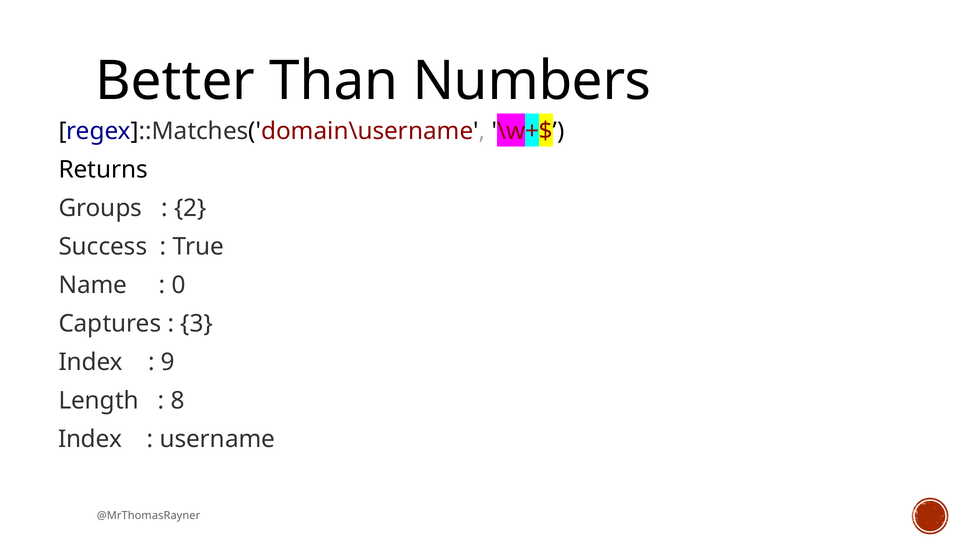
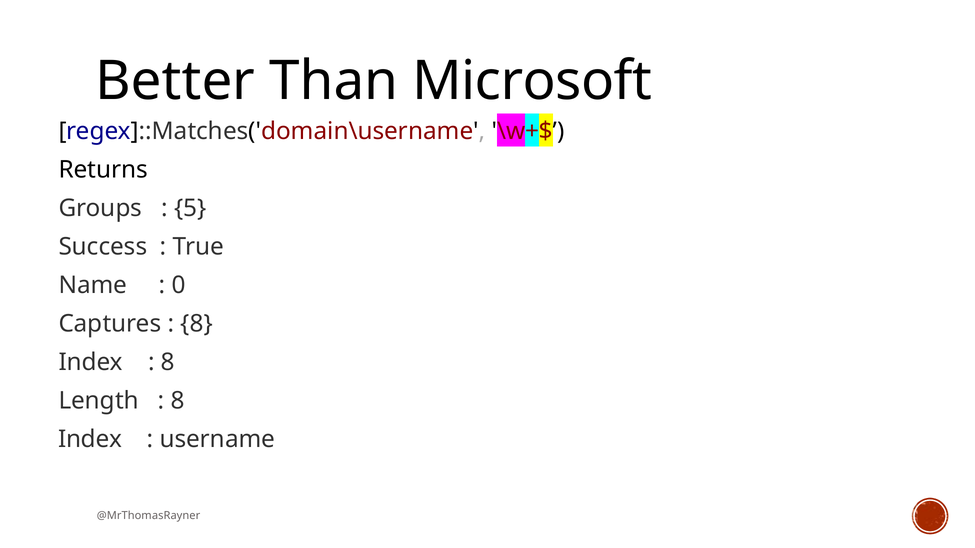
Numbers: Numbers -> Microsoft (532, 81)
2: 2 -> 5 (190, 208)
3: 3 -> 8 (197, 324)
9: 9 -> 8 (168, 363)
